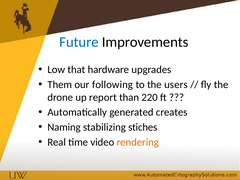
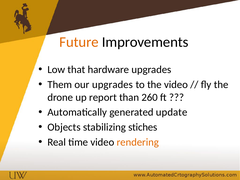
Future colour: blue -> orange (79, 42)
our following: following -> upgrades (113, 84)
the users: users -> video (176, 84)
220: 220 -> 260 (150, 97)
creates: creates -> update (172, 112)
Naming: Naming -> Objects (64, 127)
